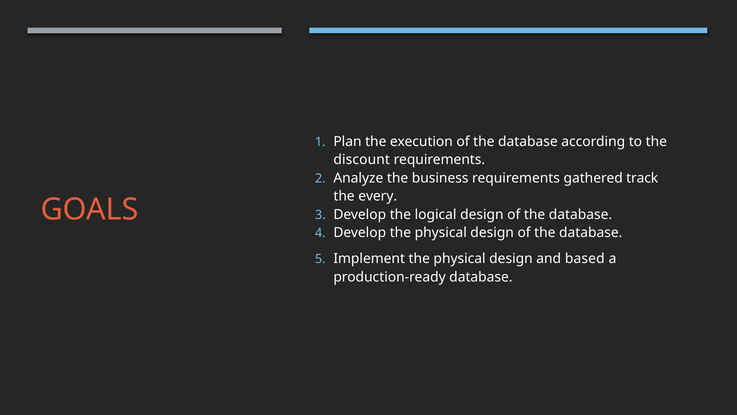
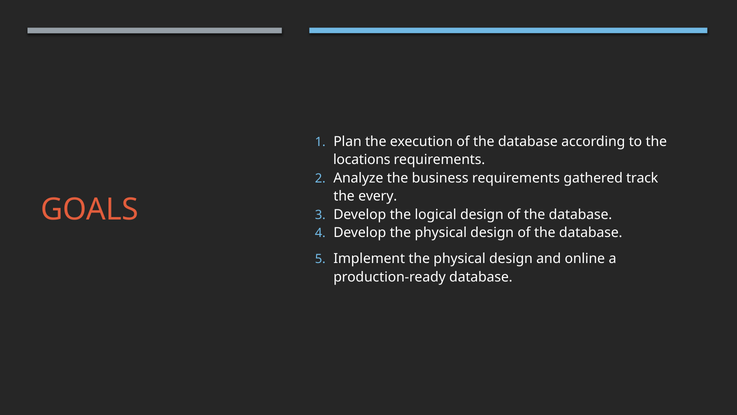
discount: discount -> locations (362, 160)
based: based -> online (585, 258)
